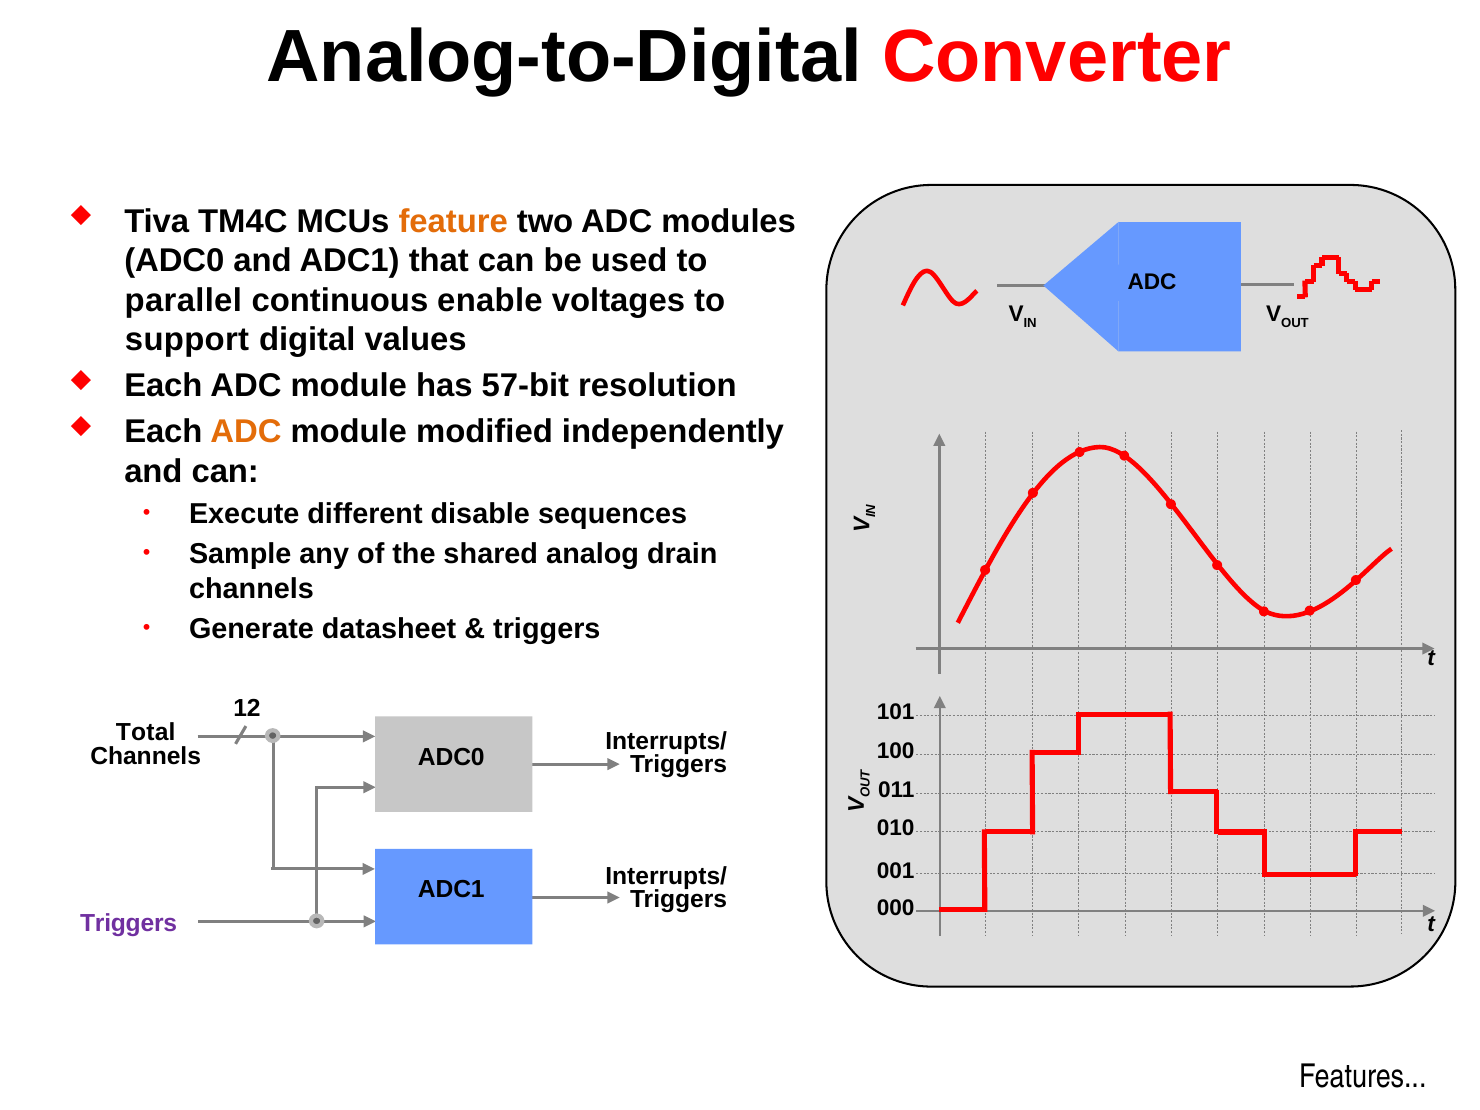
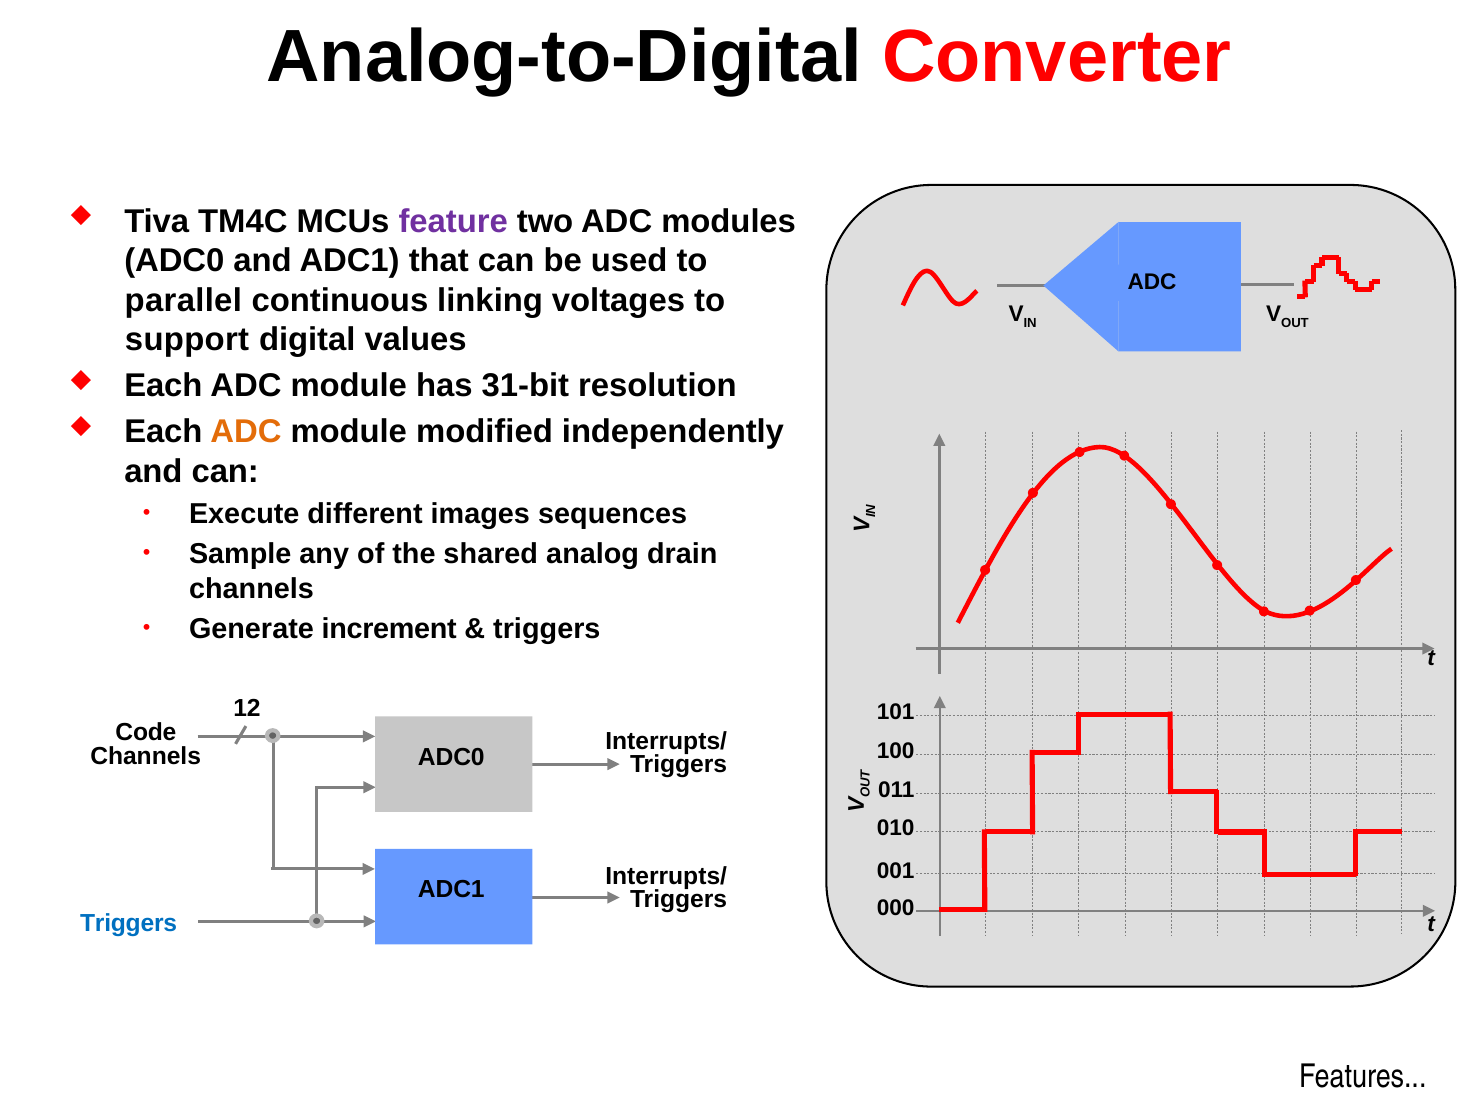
feature colour: orange -> purple (453, 221)
enable: enable -> linking (490, 300)
57-bit: 57-bit -> 31-bit (525, 386)
disable: disable -> images (480, 514)
datasheet: datasheet -> increment (389, 629)
Total: Total -> Code (146, 733)
Triggers colour: purple -> blue (129, 923)
